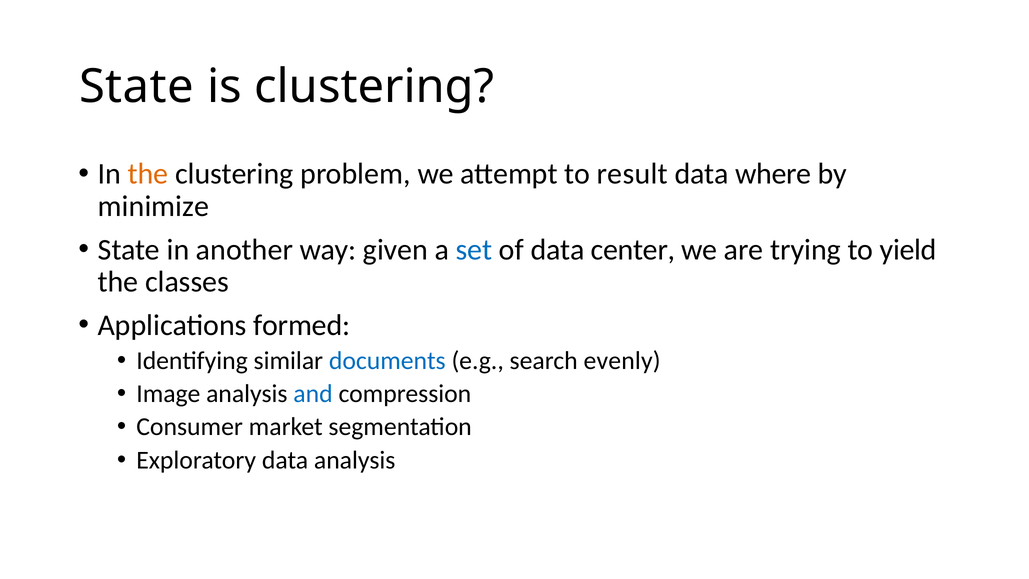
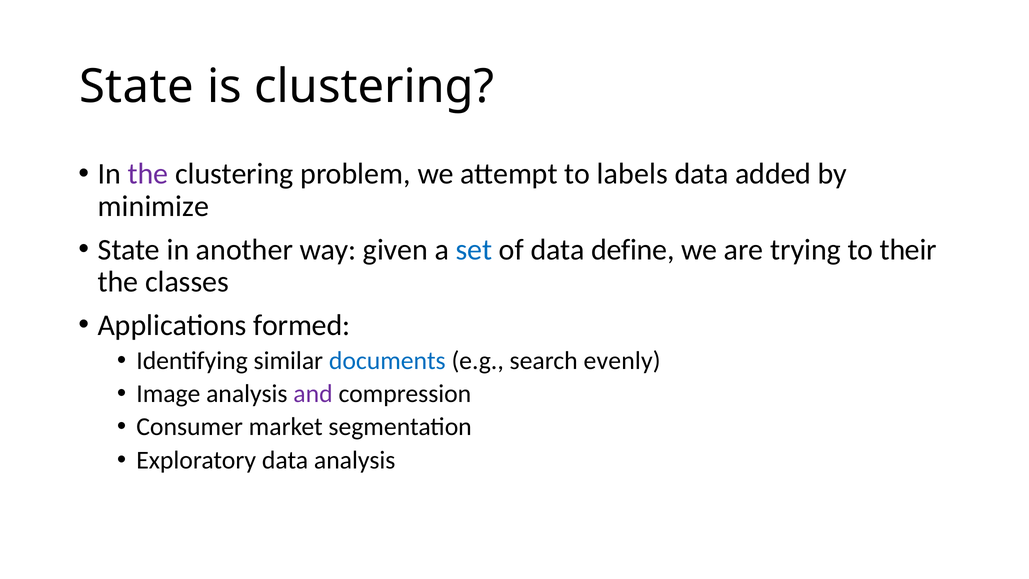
the colour: orange -> purple (148, 174)
result: result -> labels (632, 174)
where: where -> added (773, 174)
center: center -> define (633, 250)
yield: yield -> their (908, 250)
and colour: blue -> purple (313, 394)
